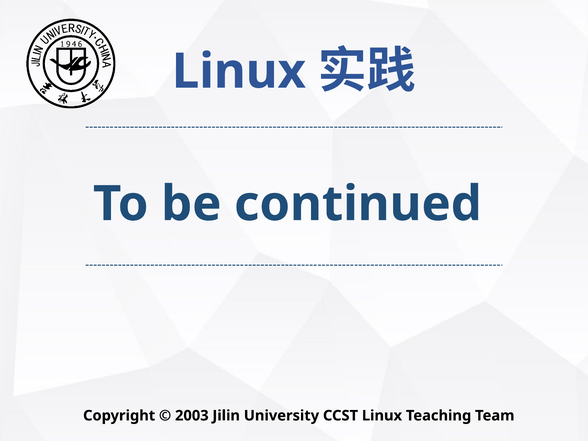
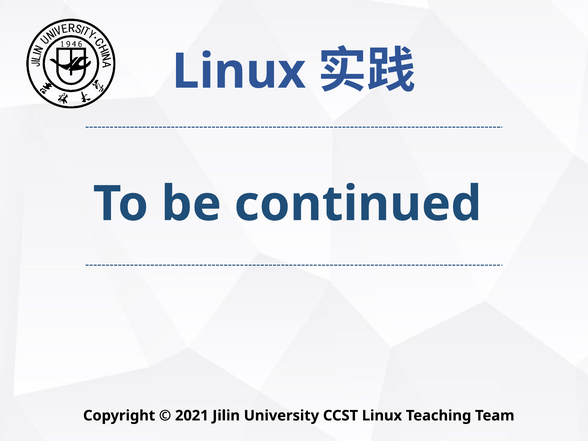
2003: 2003 -> 2021 (192, 416)
